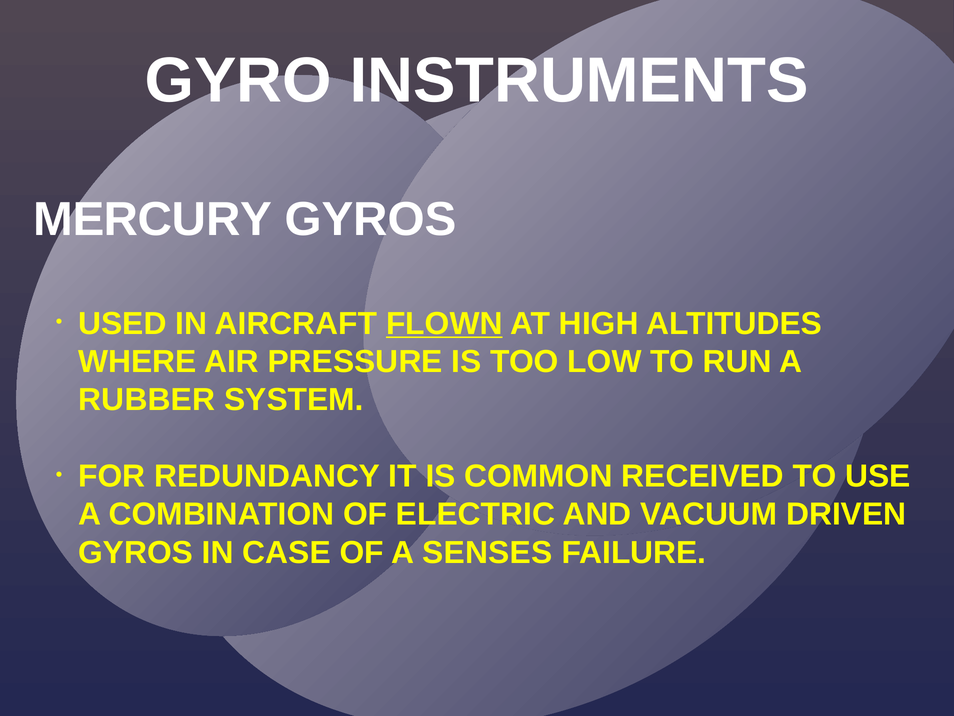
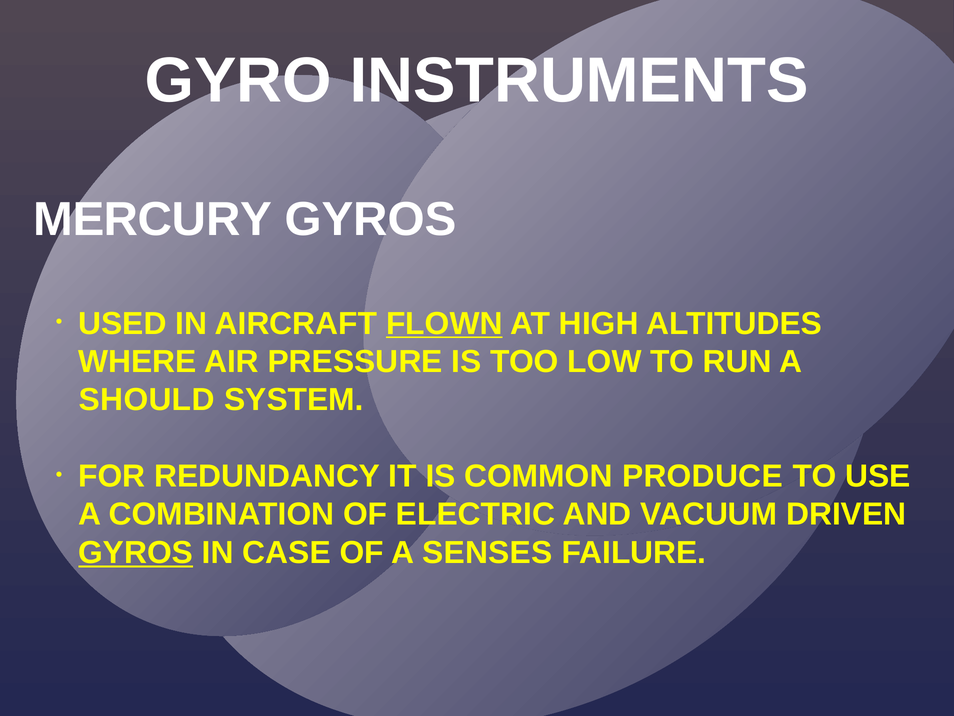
RUBBER: RUBBER -> SHOULD (147, 400)
RECEIVED: RECEIVED -> PRODUCE (703, 476)
GYROS underline: none -> present (136, 552)
